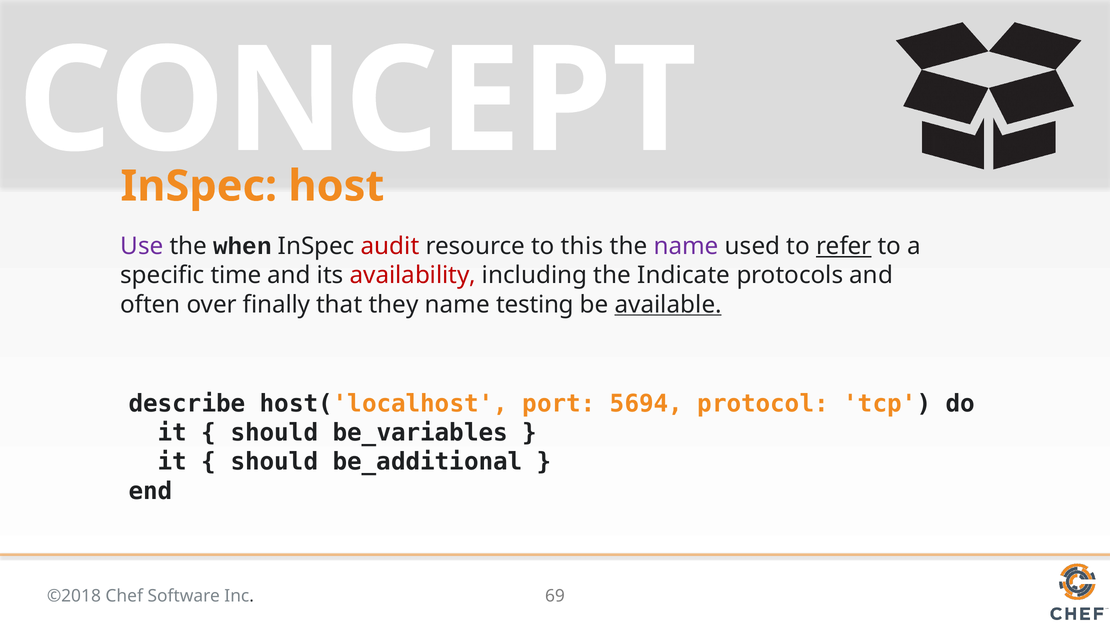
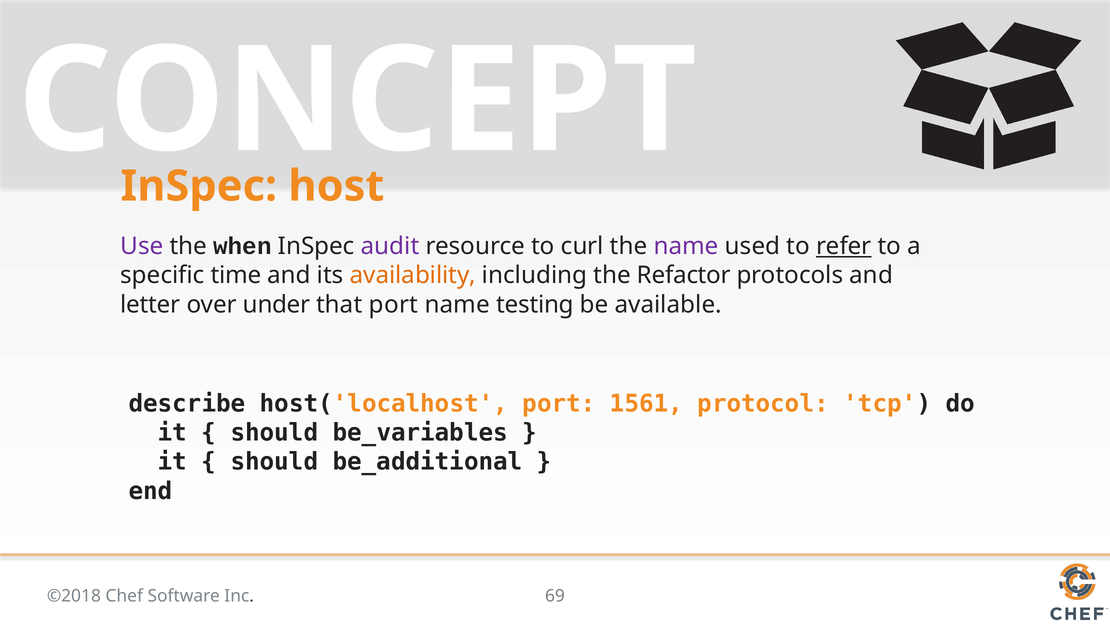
audit colour: red -> purple (390, 246)
this: this -> curl (582, 246)
availability colour: red -> orange (413, 275)
Indicate: Indicate -> Refactor (684, 275)
often: often -> letter (150, 304)
finally: finally -> under (277, 304)
that they: they -> port (394, 304)
available underline: present -> none (668, 304)
5694: 5694 -> 1561 (646, 403)
